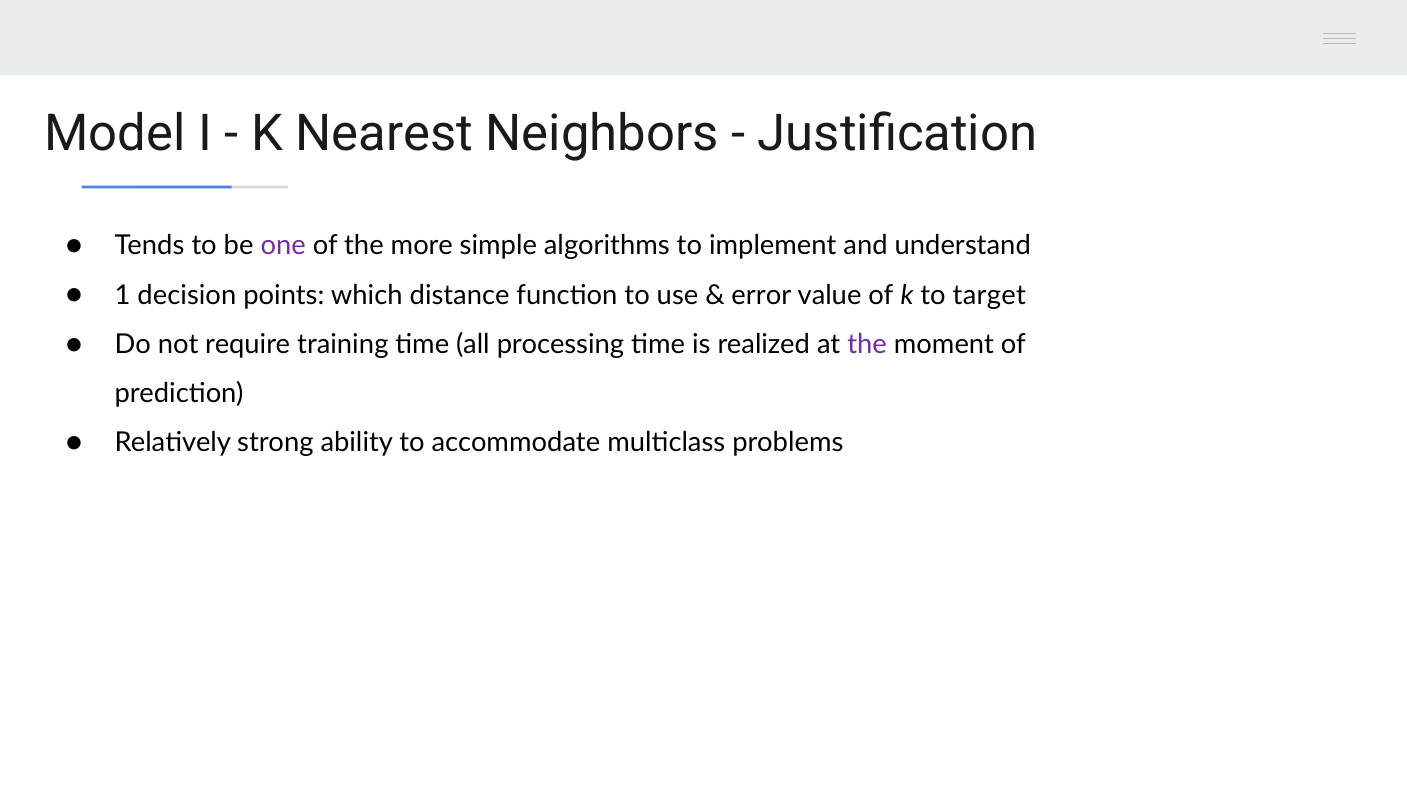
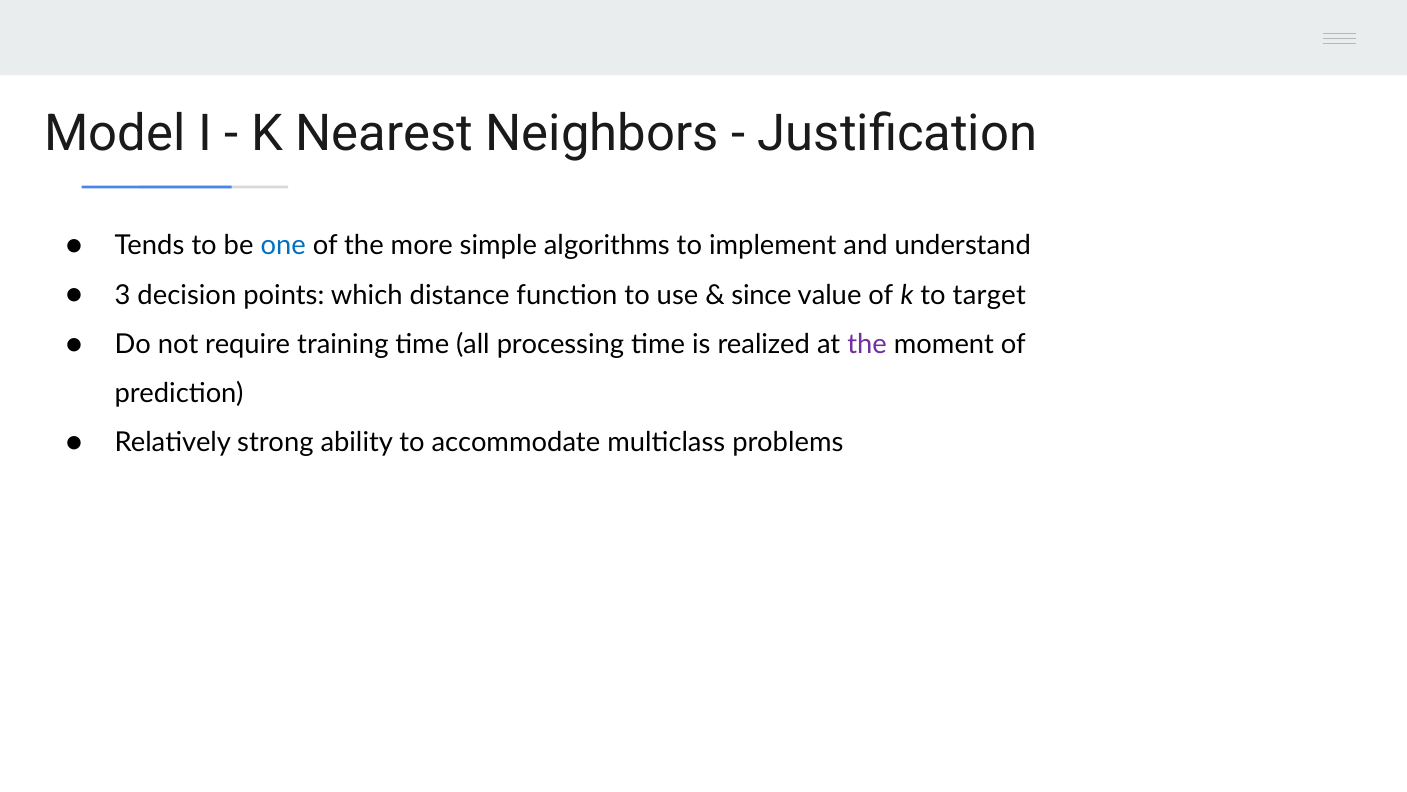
one colour: purple -> blue (283, 246)
1: 1 -> 3 (123, 295)
error: error -> since (762, 295)
